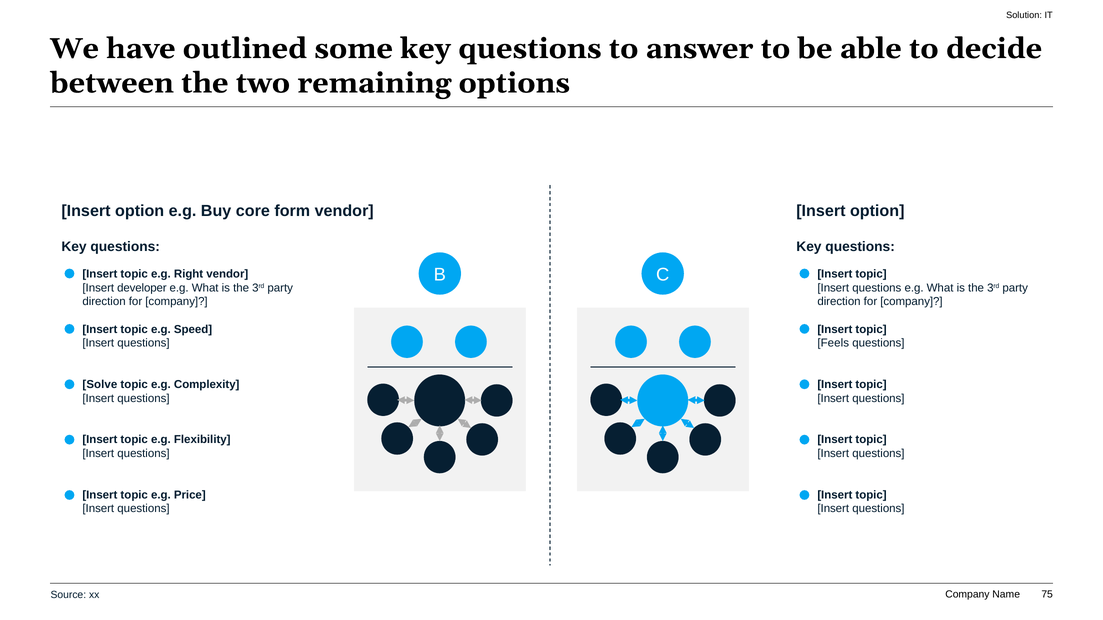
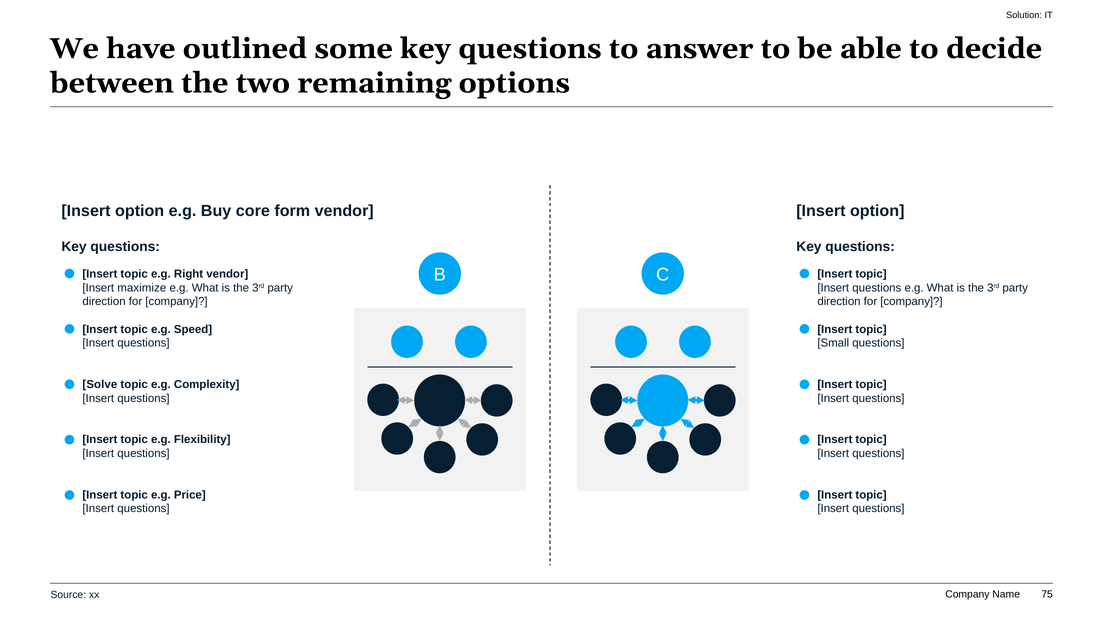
developer: developer -> maximize (142, 288)
Feels: Feels -> Small (833, 343)
